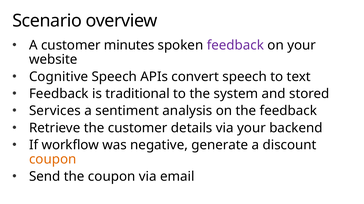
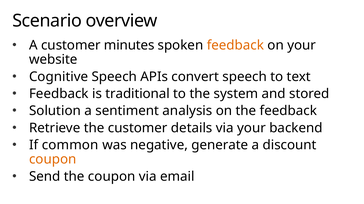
feedback colour: purple -> orange (235, 45)
Services: Services -> Solution (55, 111)
workflow: workflow -> common (70, 145)
